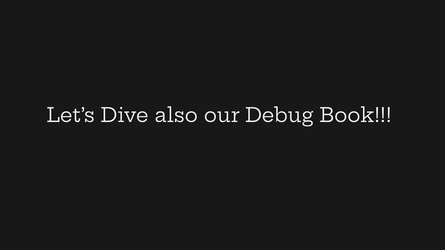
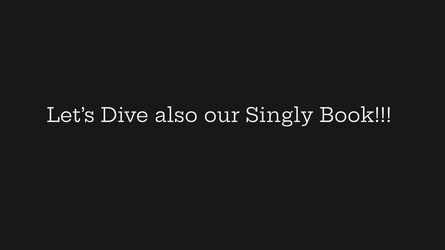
Debug: Debug -> Singly (279, 116)
